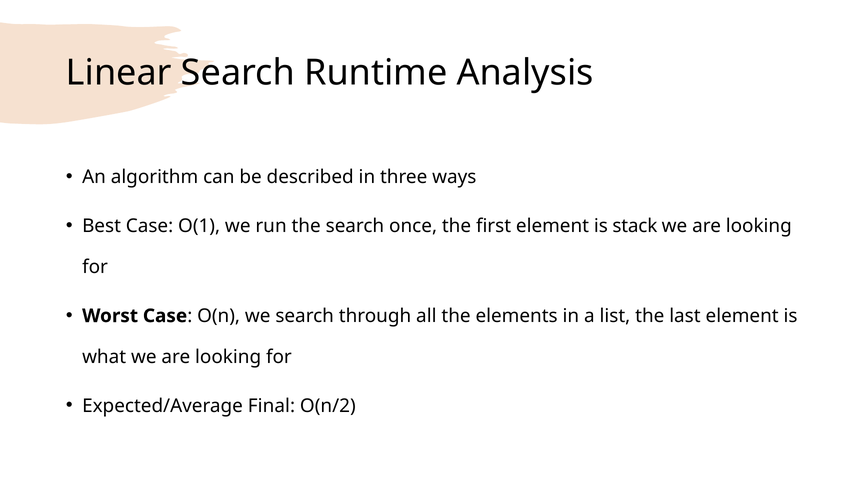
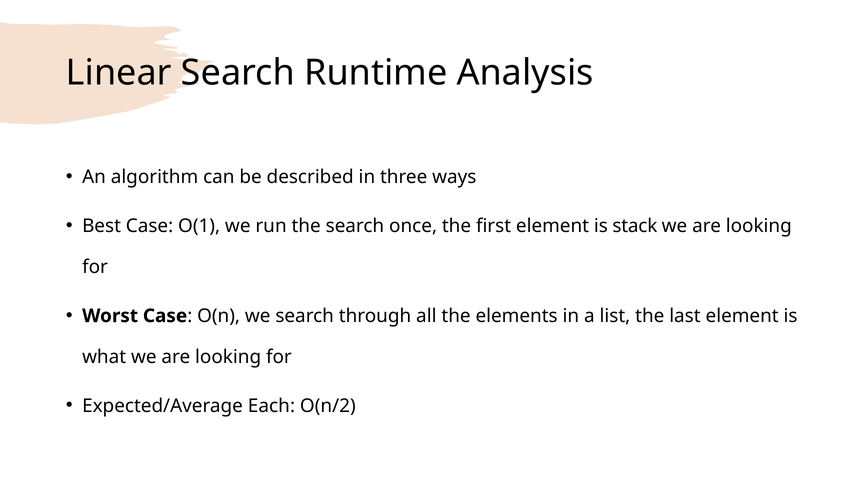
Final: Final -> Each (271, 405)
